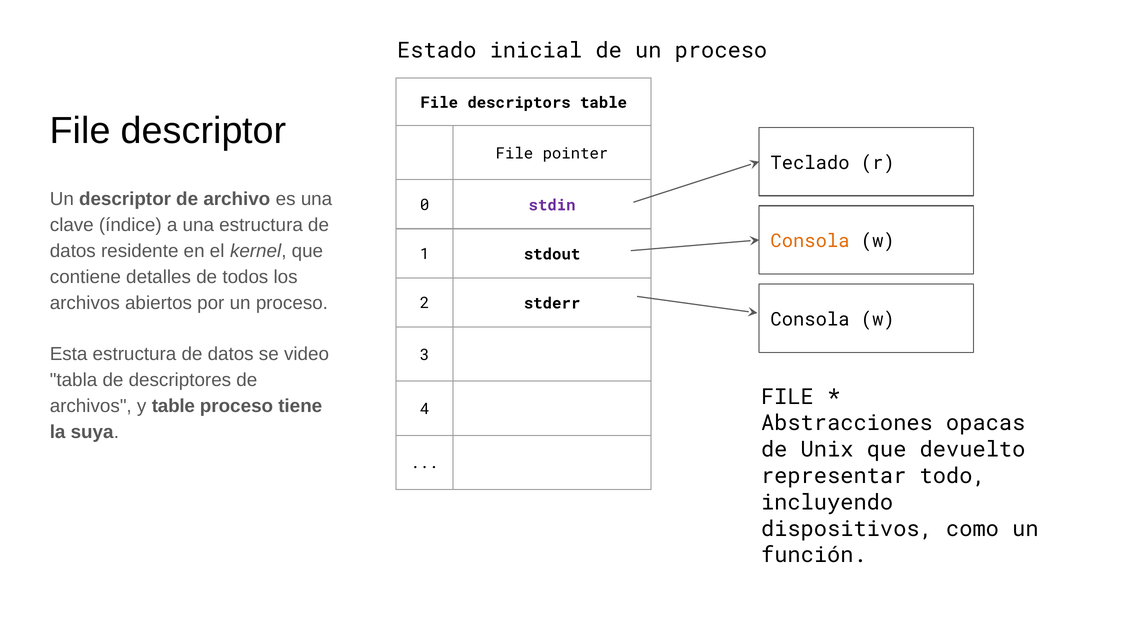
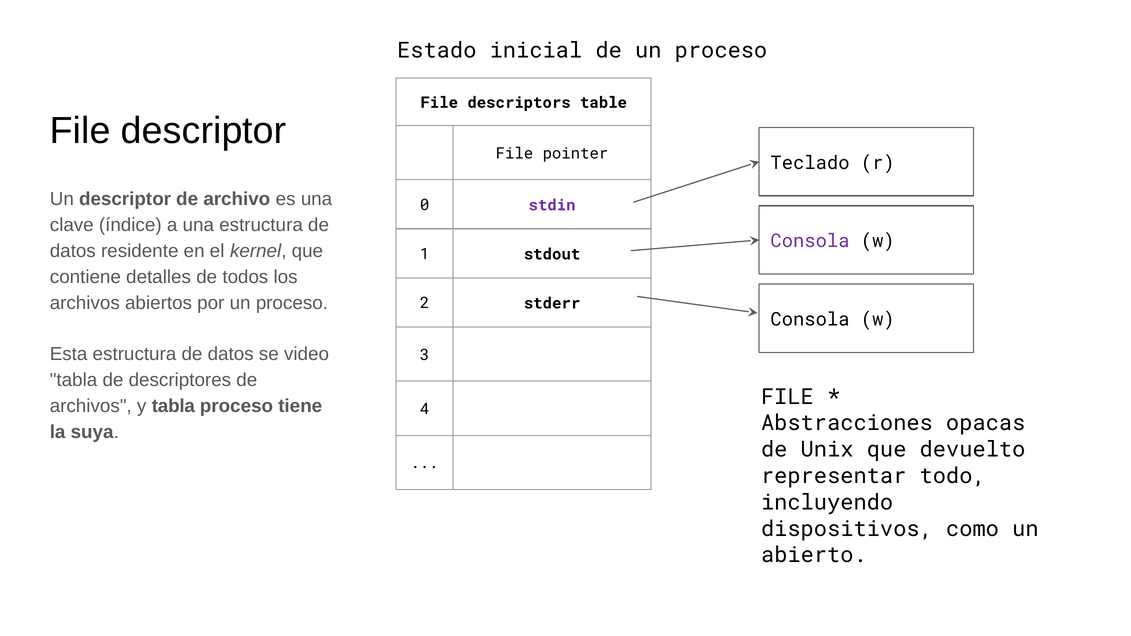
Consola colour: orange -> purple (810, 241)
y table: table -> tabla (173, 406)
función: función -> abierto (814, 555)
